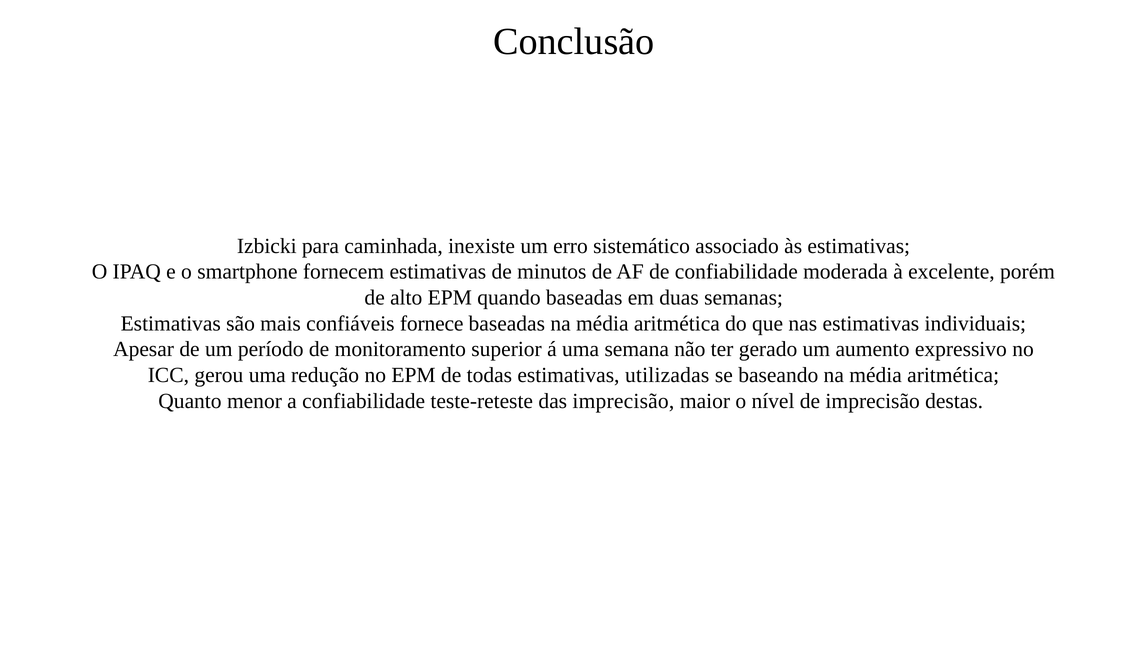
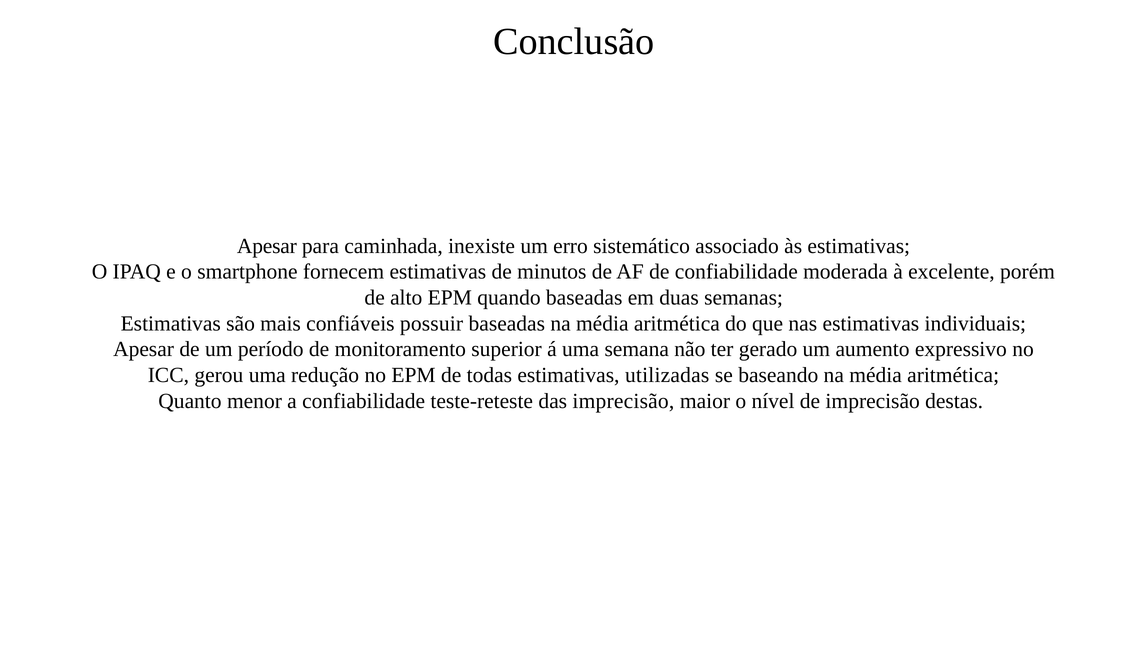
Izbicki: Izbicki -> Apesar (267, 246)
fornece: fornece -> possuir (432, 323)
